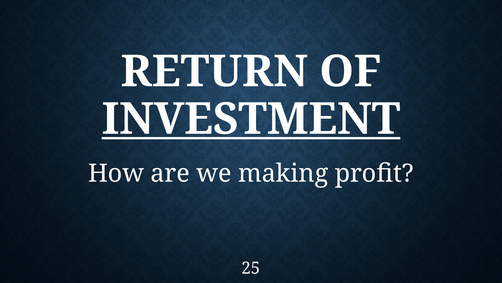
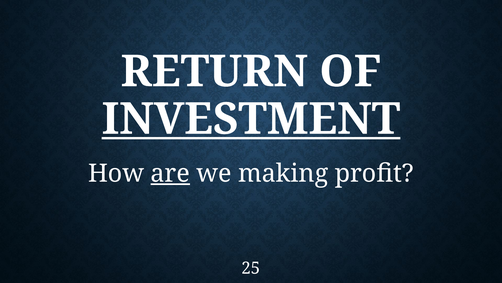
are underline: none -> present (170, 173)
